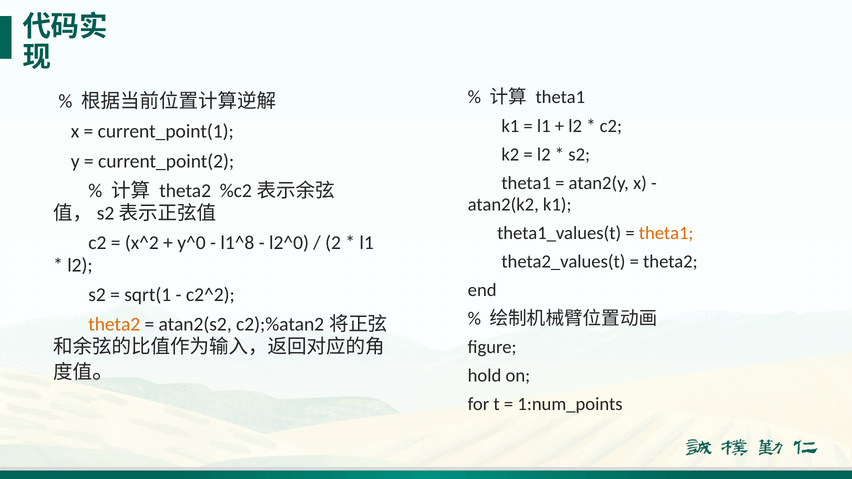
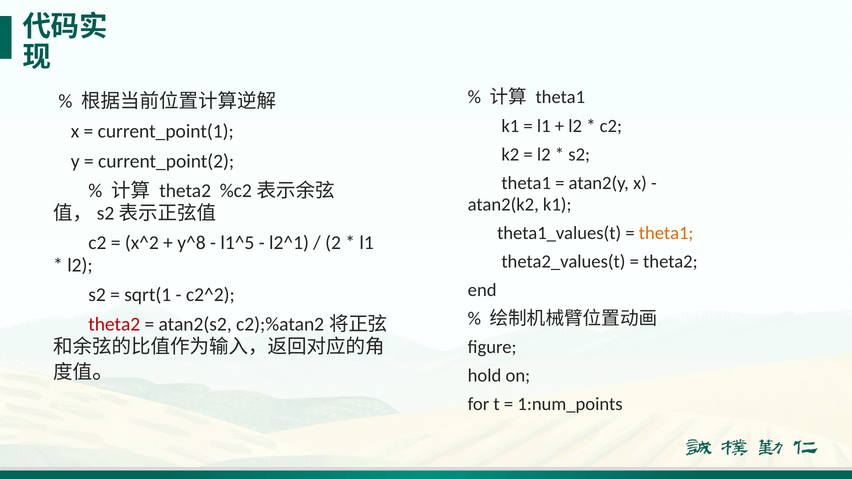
y^0: y^0 -> y^8 (192, 243)
l1^8: l1^8 -> l1^5 (237, 243)
l2^0: l2^0 -> l2^1 (289, 243)
theta2 colour: orange -> red (114, 324)
